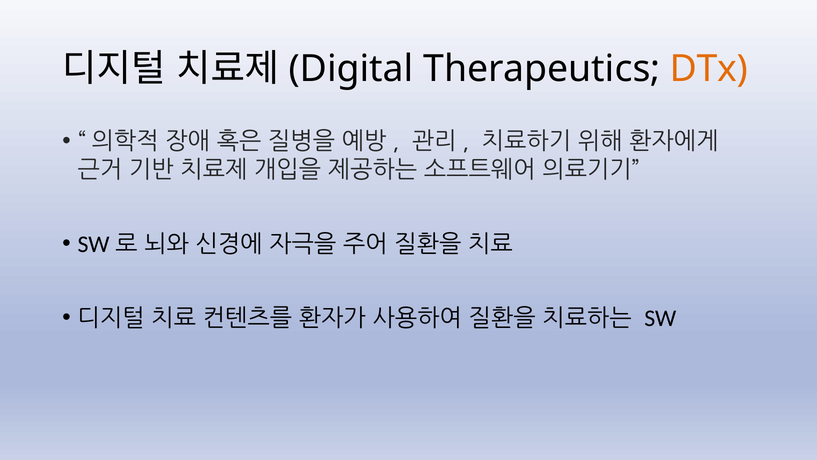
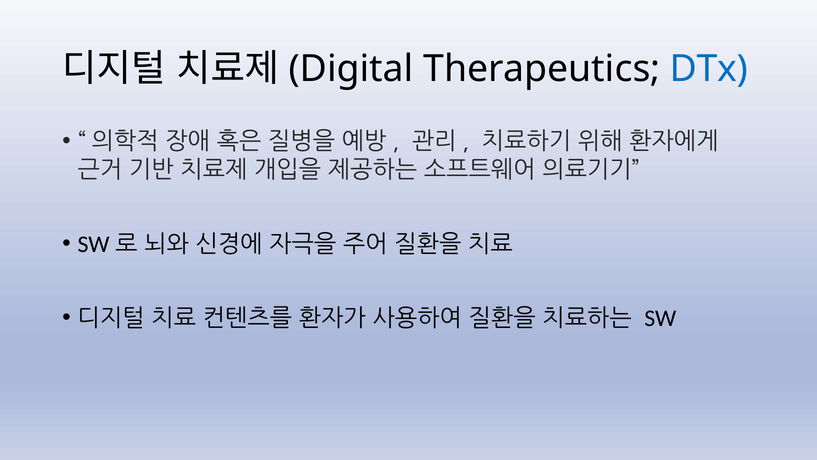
DTx colour: orange -> blue (709, 69)
